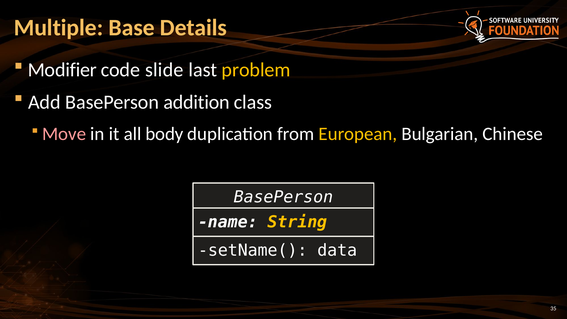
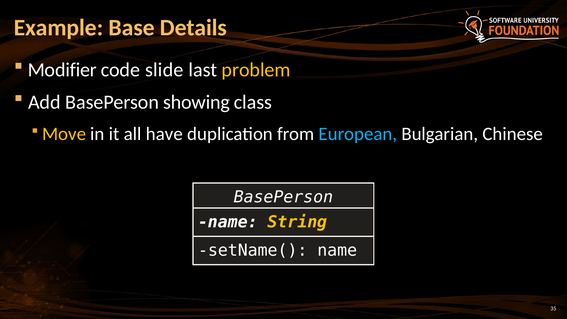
Multiple: Multiple -> Example (59, 28)
addition: addition -> showing (197, 102)
Move colour: pink -> yellow (64, 134)
body: body -> have (164, 134)
European colour: yellow -> light blue (358, 134)
setName( data: data -> name (337, 250)
